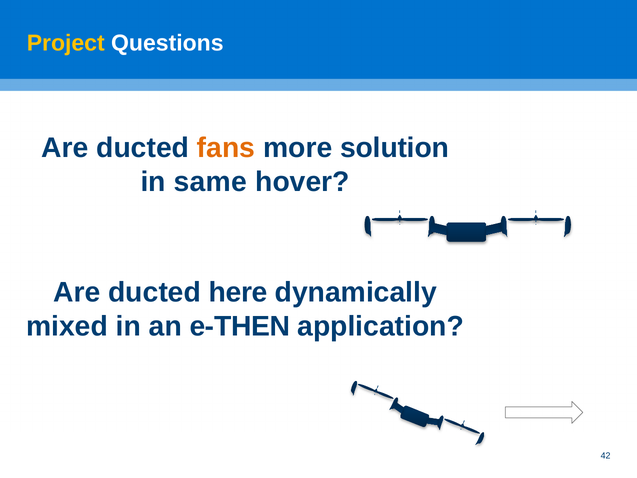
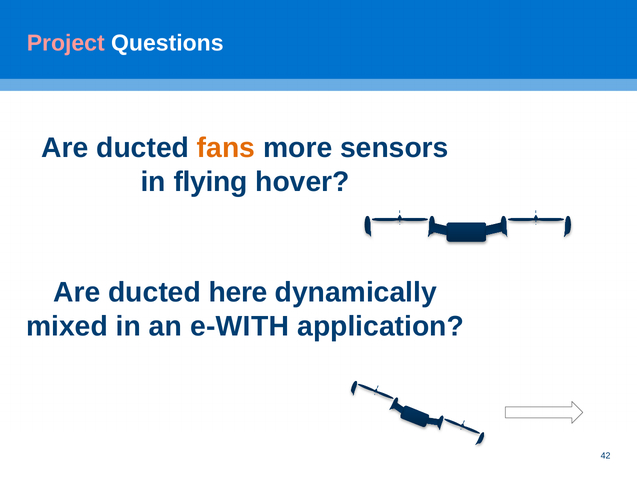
Project colour: yellow -> pink (66, 43)
solution: solution -> sensors (395, 148)
same: same -> flying (211, 182)
e-THEN: e-THEN -> e-WITH (240, 326)
